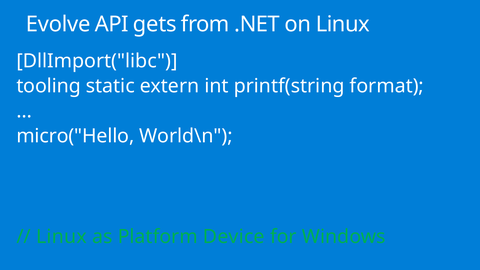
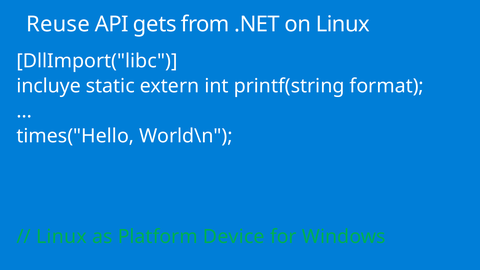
Evolve: Evolve -> Reuse (58, 24)
tooling: tooling -> incluye (49, 86)
micro("Hello: micro("Hello -> times("Hello (75, 136)
